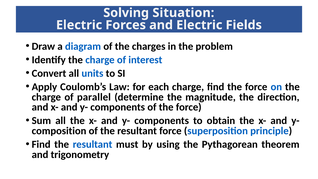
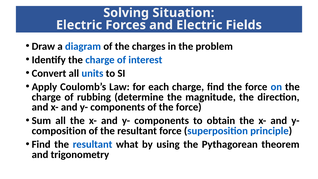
parallel: parallel -> rubbing (94, 97)
must: must -> what (127, 144)
